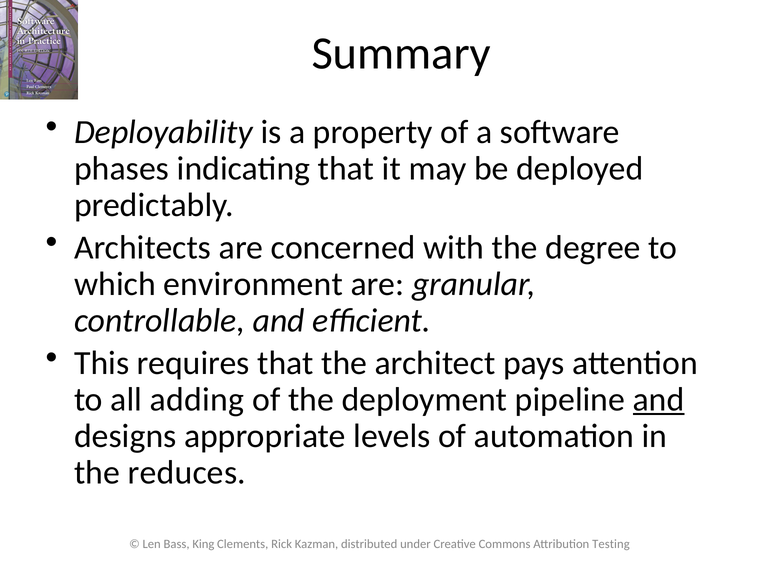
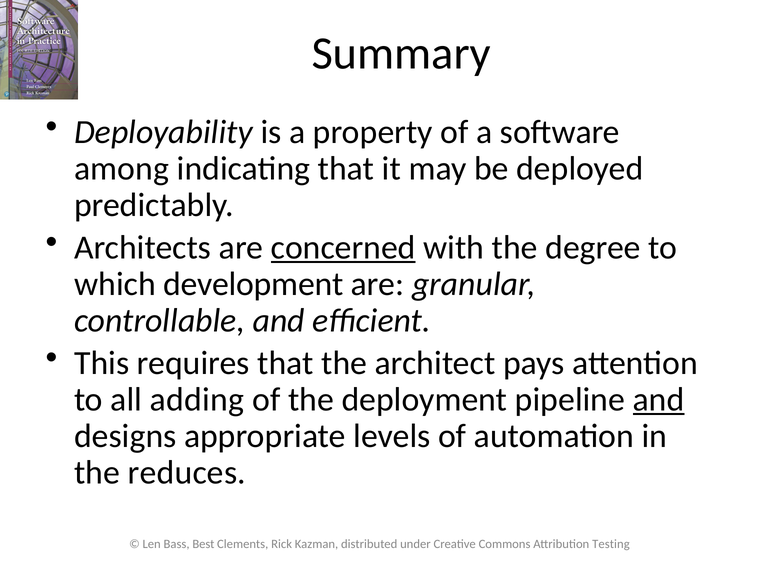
phases: phases -> among (122, 168)
concerned underline: none -> present (343, 247)
environment: environment -> development (253, 284)
King: King -> Best (203, 544)
